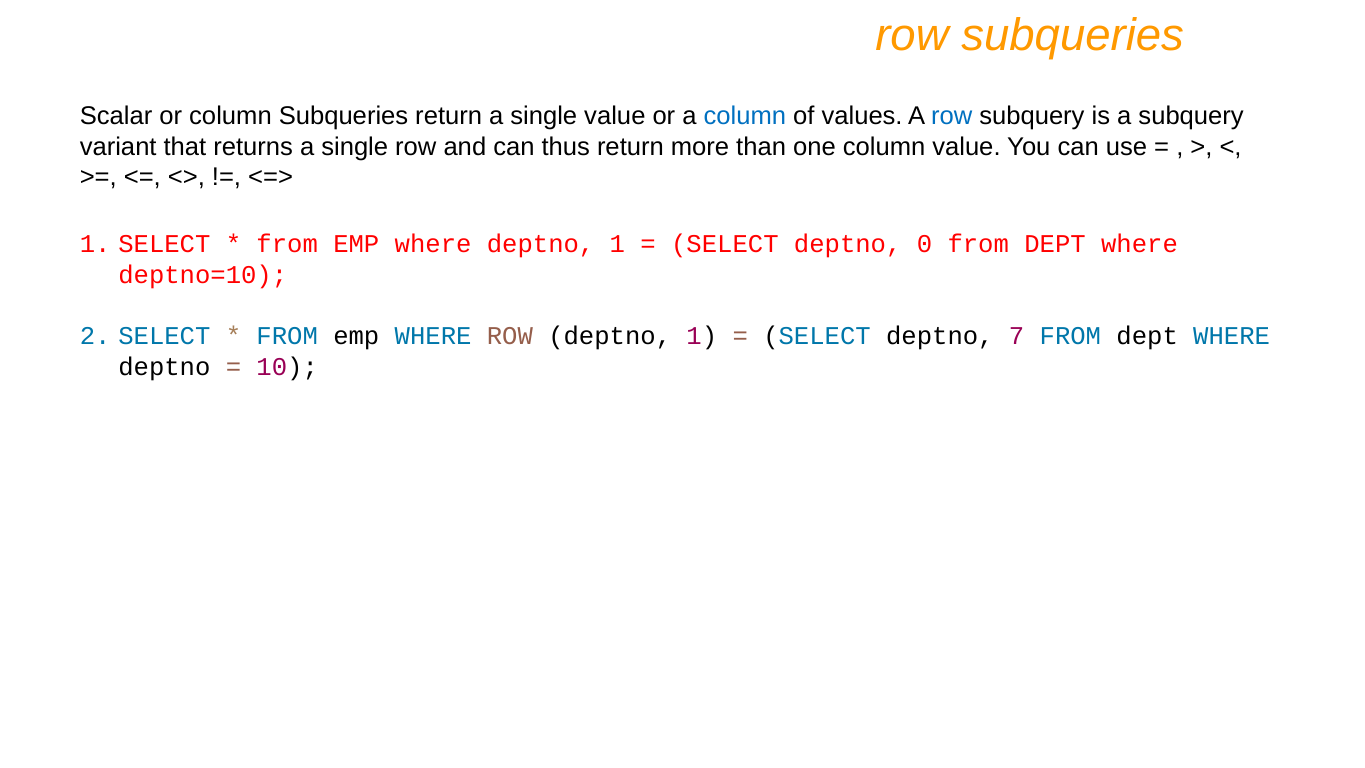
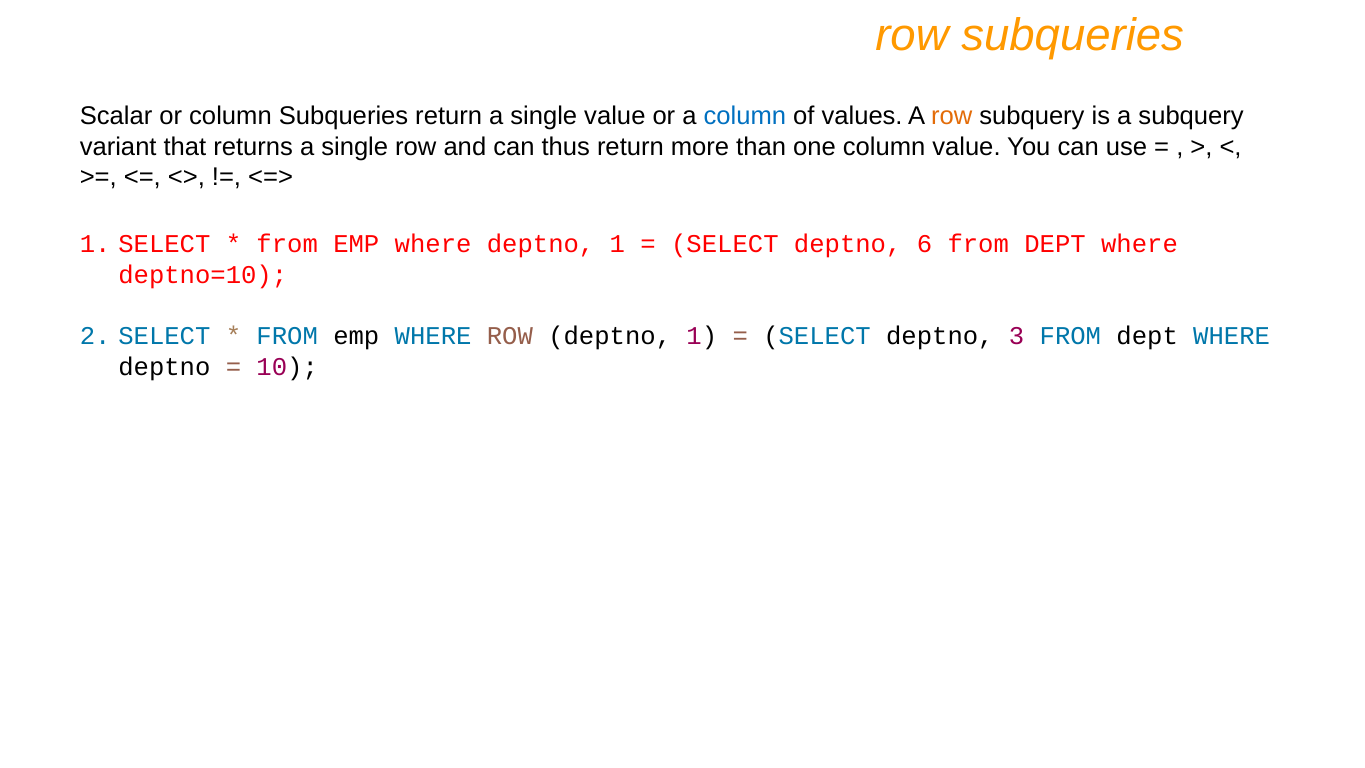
row colour: blue -> orange (952, 116)
0: 0 -> 6 (924, 244)
7: 7 -> 3 (1017, 336)
